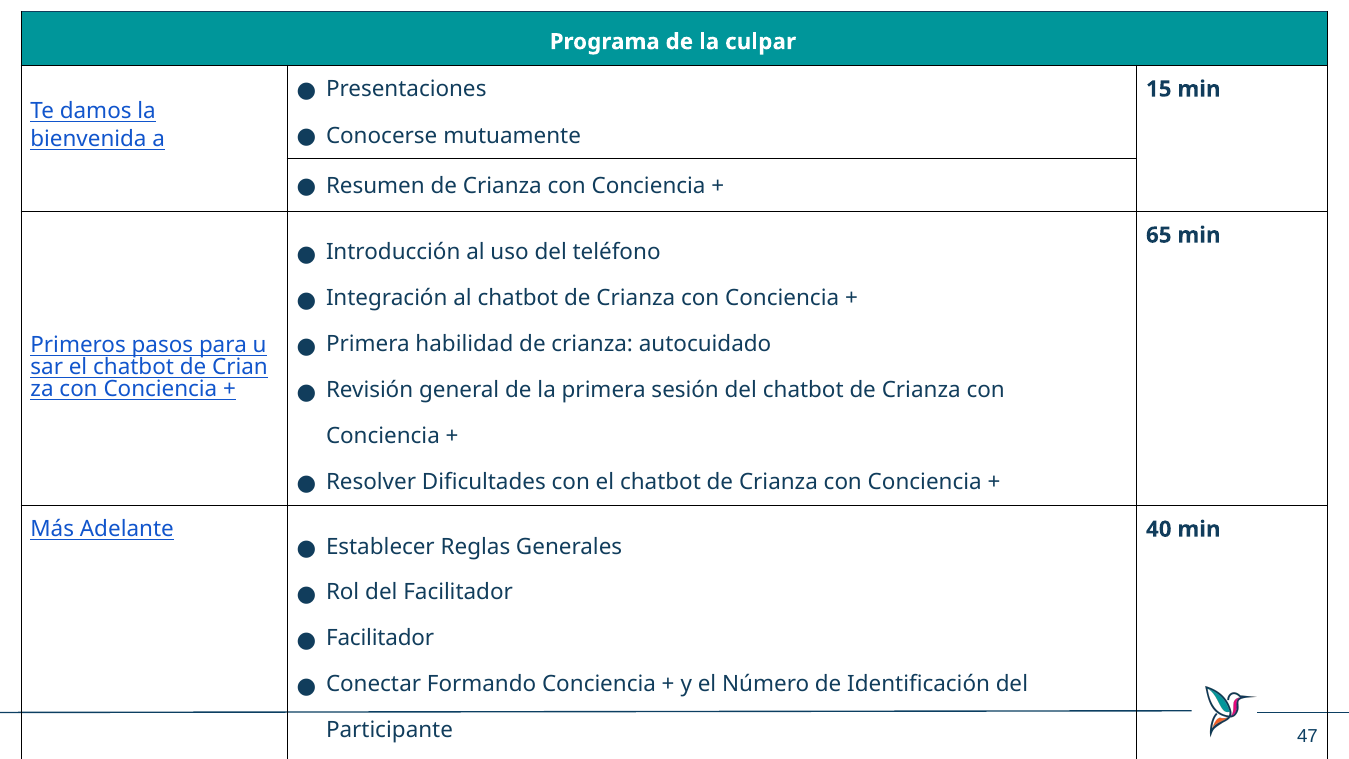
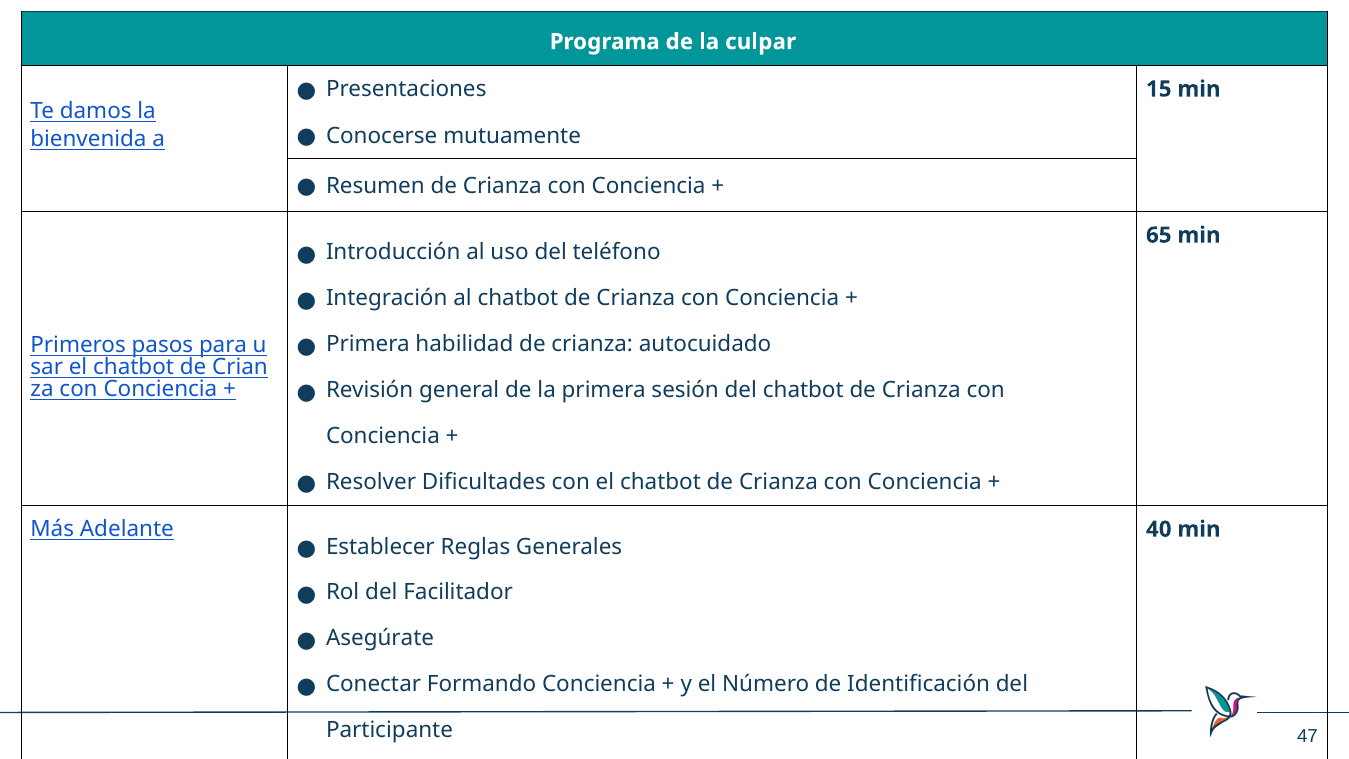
Facilitador: Facilitador -> Asegúrate (380, 638)
